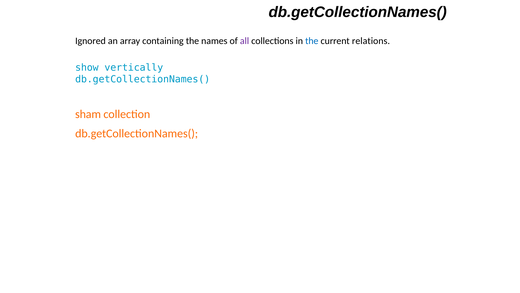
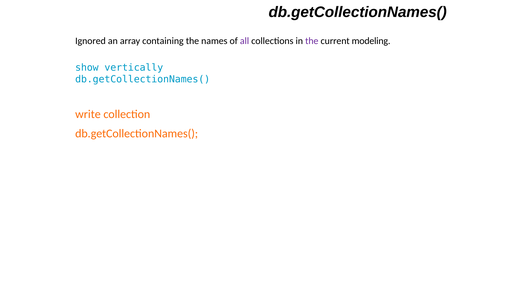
the colour: blue -> purple (312, 41)
relations: relations -> modeling (371, 41)
sham: sham -> write (88, 114)
